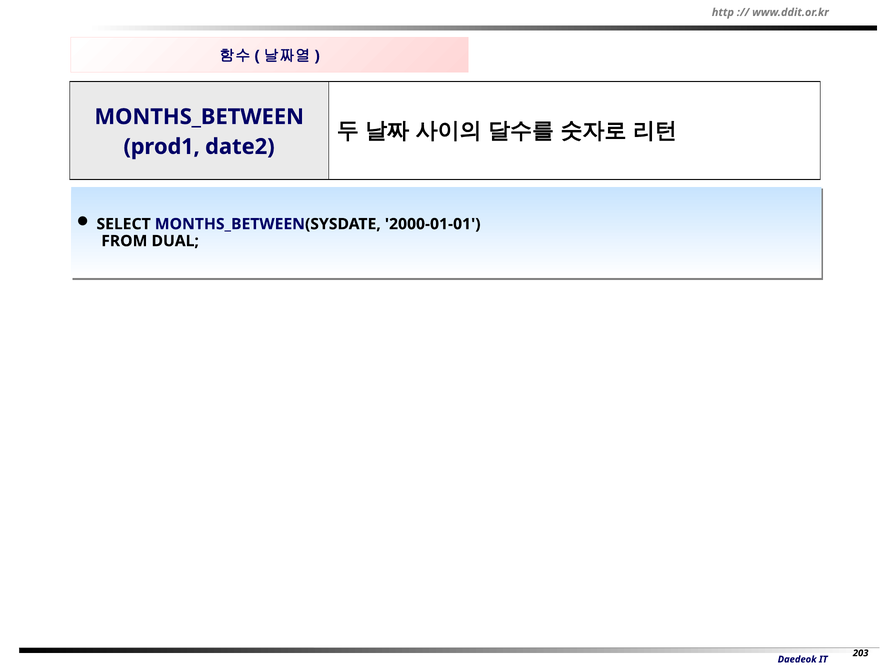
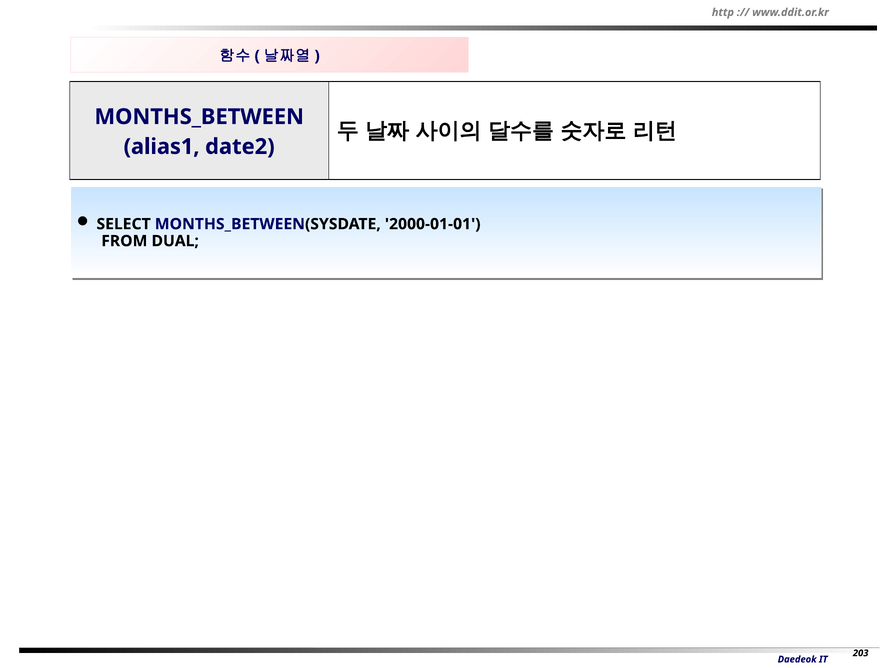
prod1: prod1 -> alias1 (162, 147)
